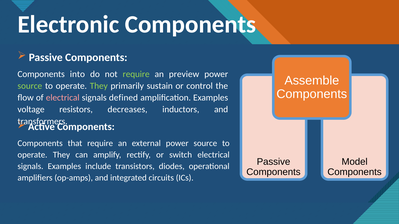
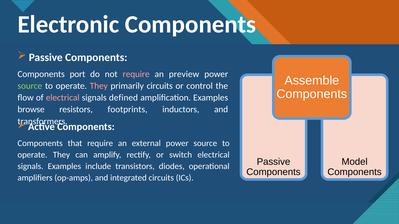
into: into -> port (78, 74)
require colour: light green -> pink (136, 74)
They colour: light green -> pink (99, 86)
primarily sustain: sustain -> circuits (160, 86)
voltage: voltage -> browse (31, 110)
decreases: decreases -> footprints (128, 110)
